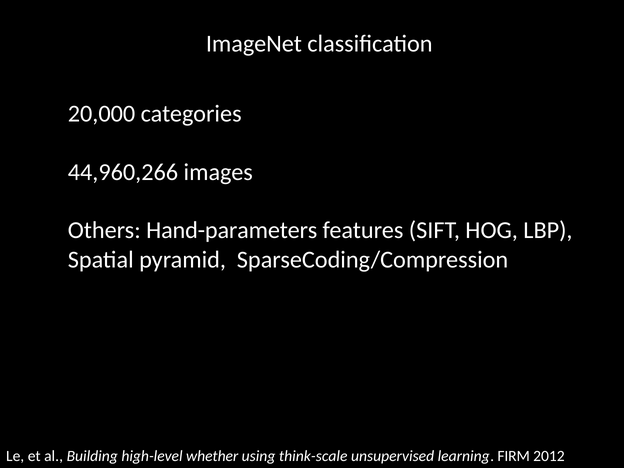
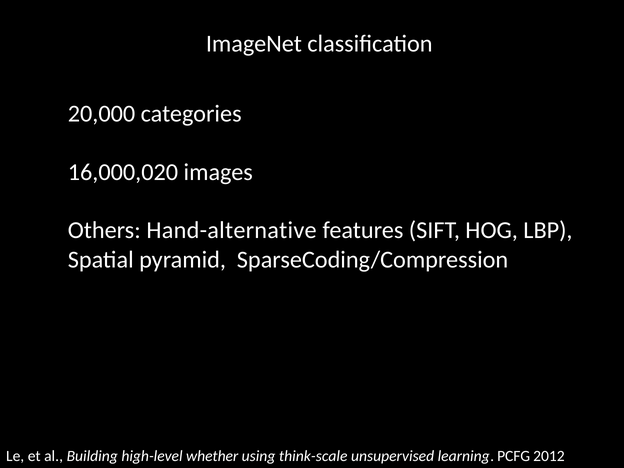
44,960,266: 44,960,266 -> 16,000,020 (123, 172)
Hand-parameters: Hand-parameters -> Hand-alternative (232, 230)
FIRM: FIRM -> PCFG (514, 456)
